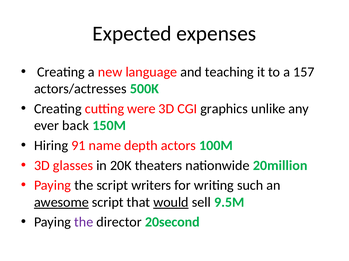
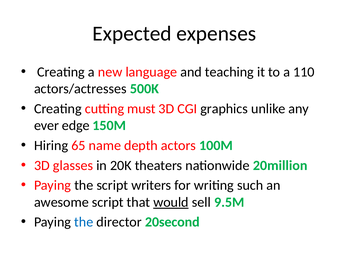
157: 157 -> 110 (304, 72)
were: were -> must (141, 109)
back: back -> edge (76, 126)
91: 91 -> 65 (78, 146)
awesome underline: present -> none (61, 203)
the colour: purple -> blue (84, 223)
